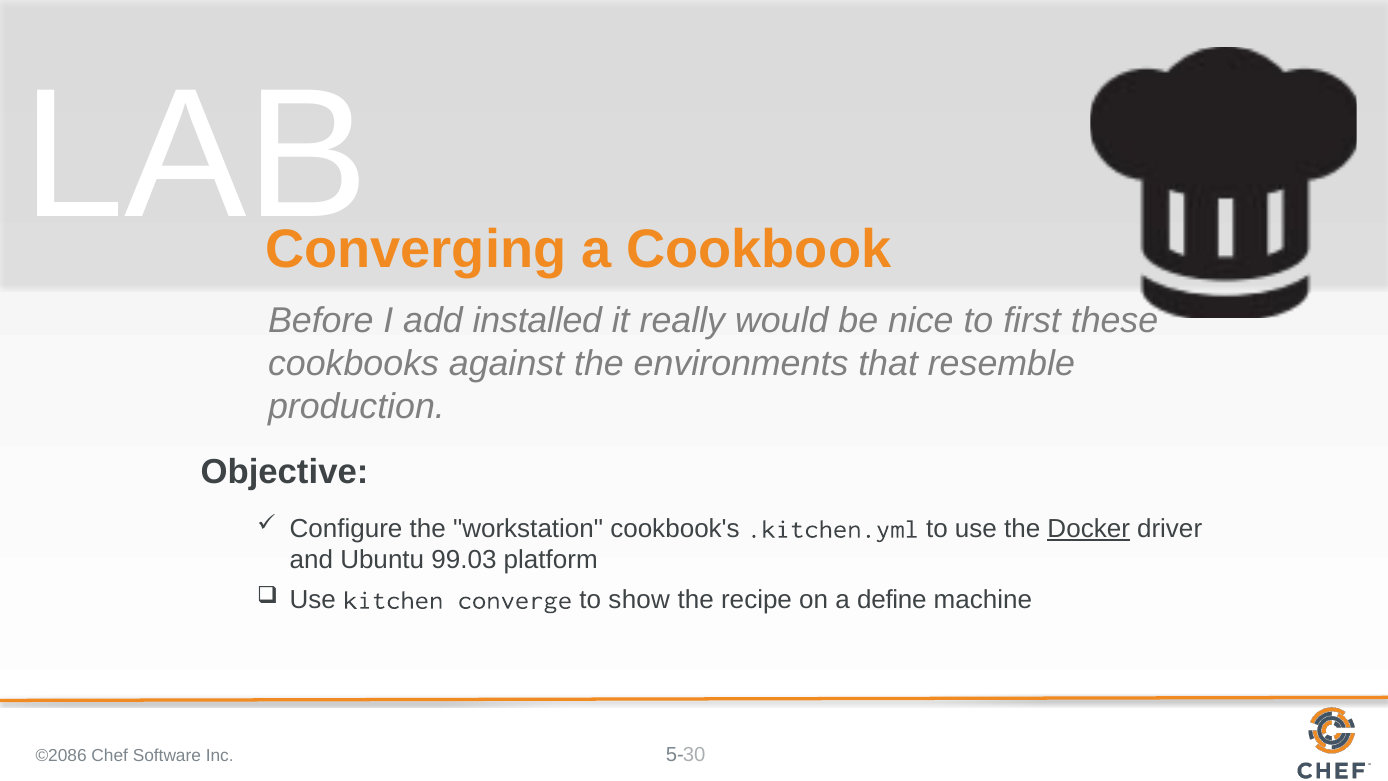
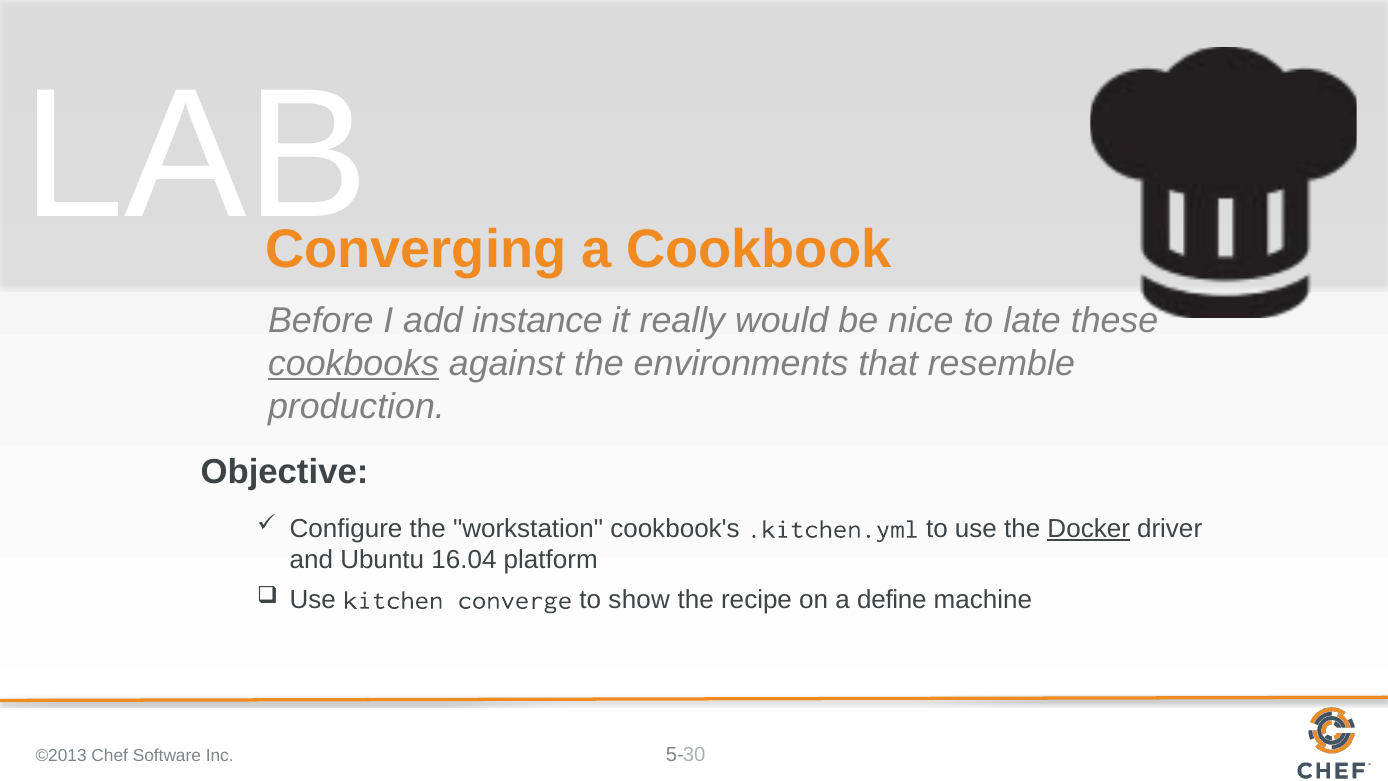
installed: installed -> instance (537, 320)
first: first -> late (1032, 320)
cookbooks underline: none -> present (354, 363)
99.03: 99.03 -> 16.04 (464, 560)
©2086: ©2086 -> ©2013 (61, 755)
